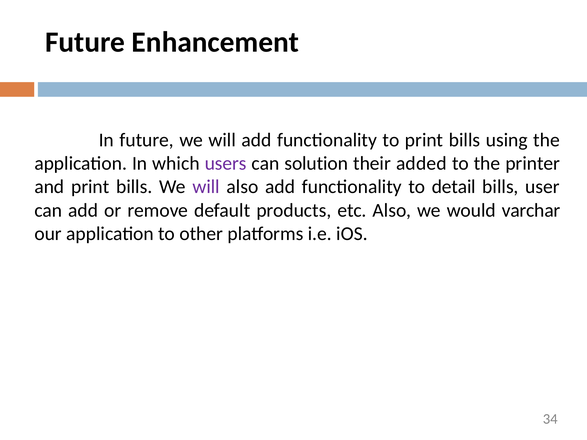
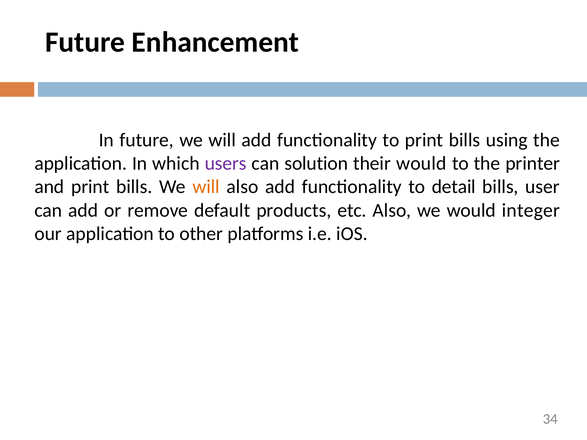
their added: added -> would (421, 163)
will colour: purple -> orange (206, 187)
varchar: varchar -> integer (531, 210)
